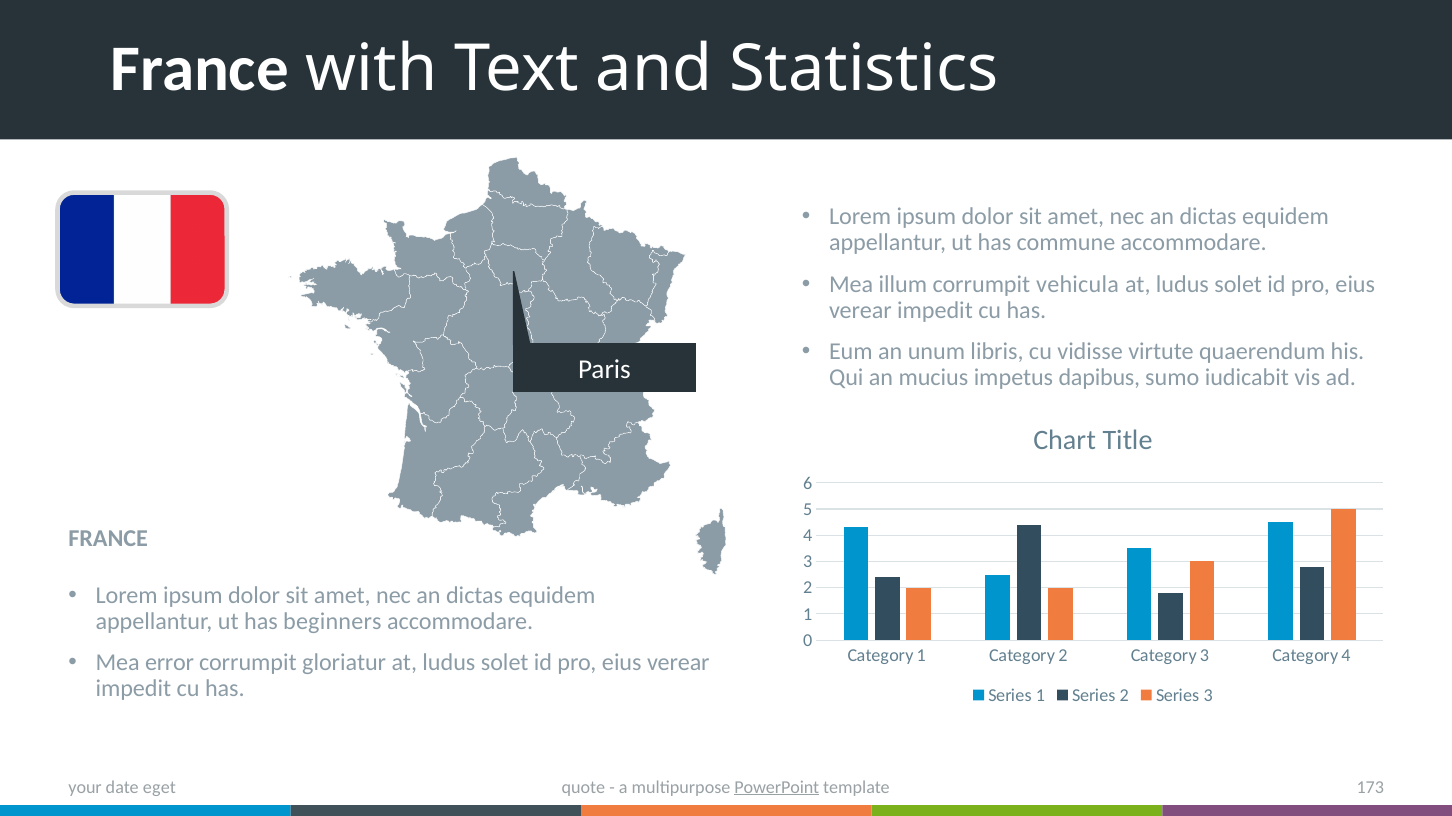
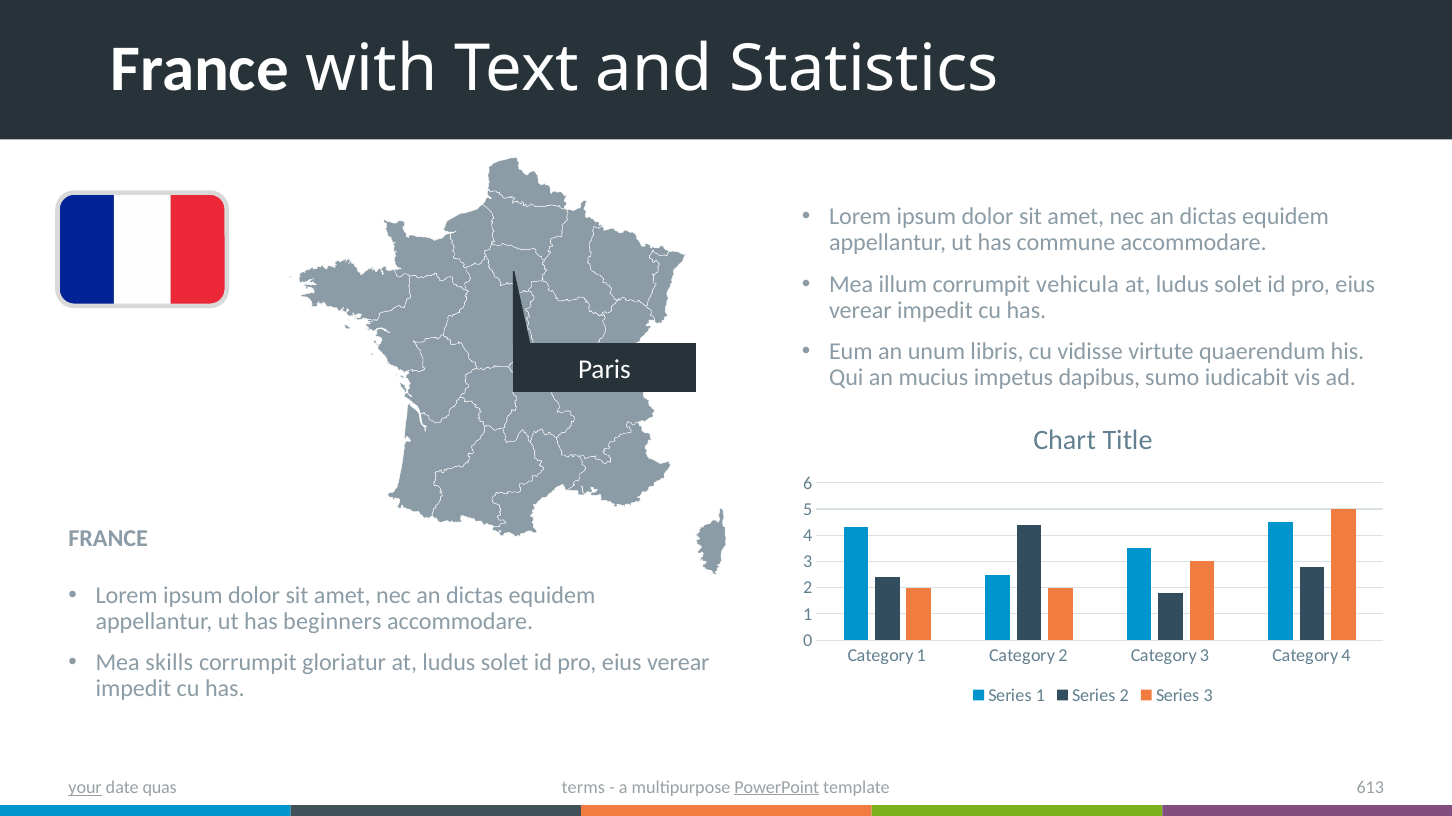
error: error -> skills (169, 663)
quote: quote -> terms (583, 788)
173: 173 -> 613 (1370, 788)
your underline: none -> present (85, 788)
eget: eget -> quas (160, 788)
